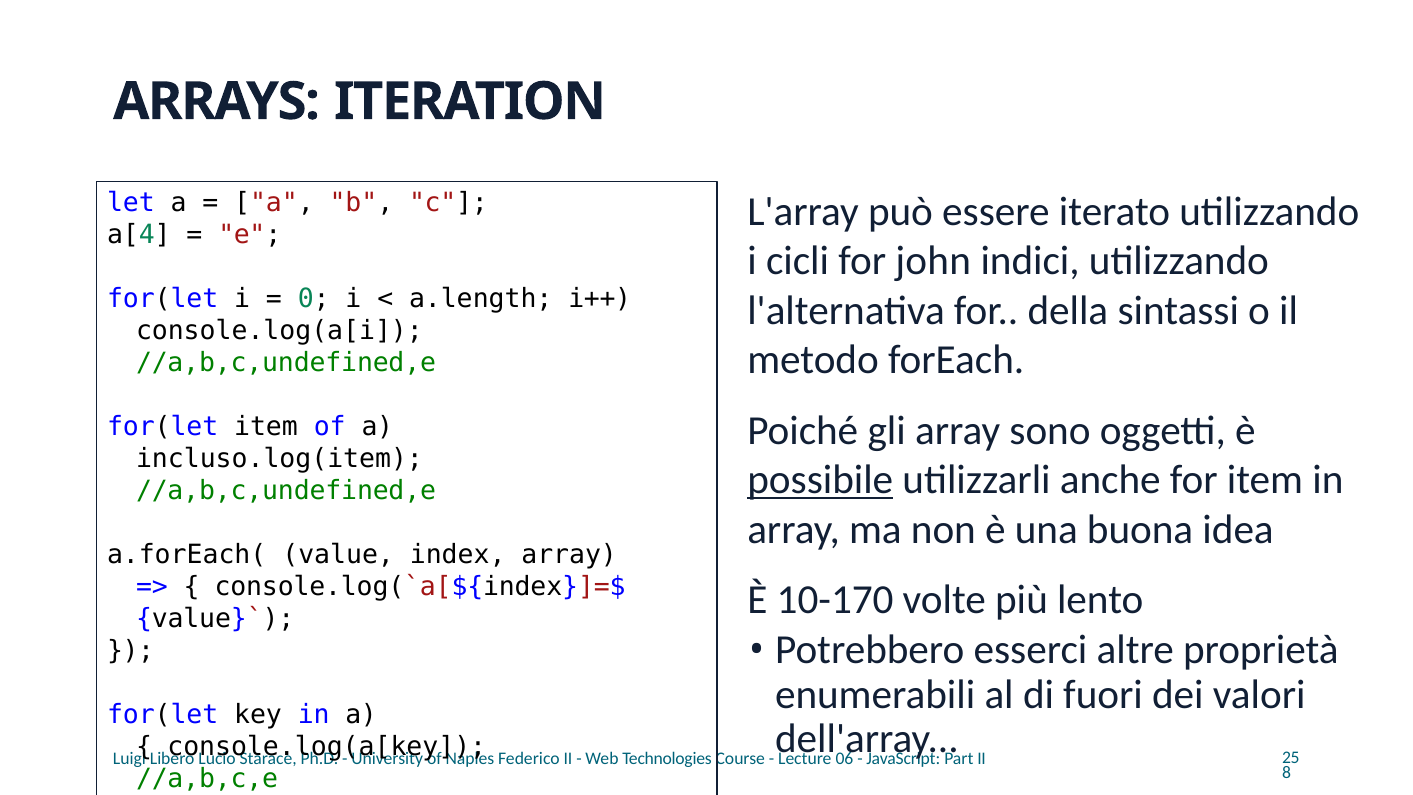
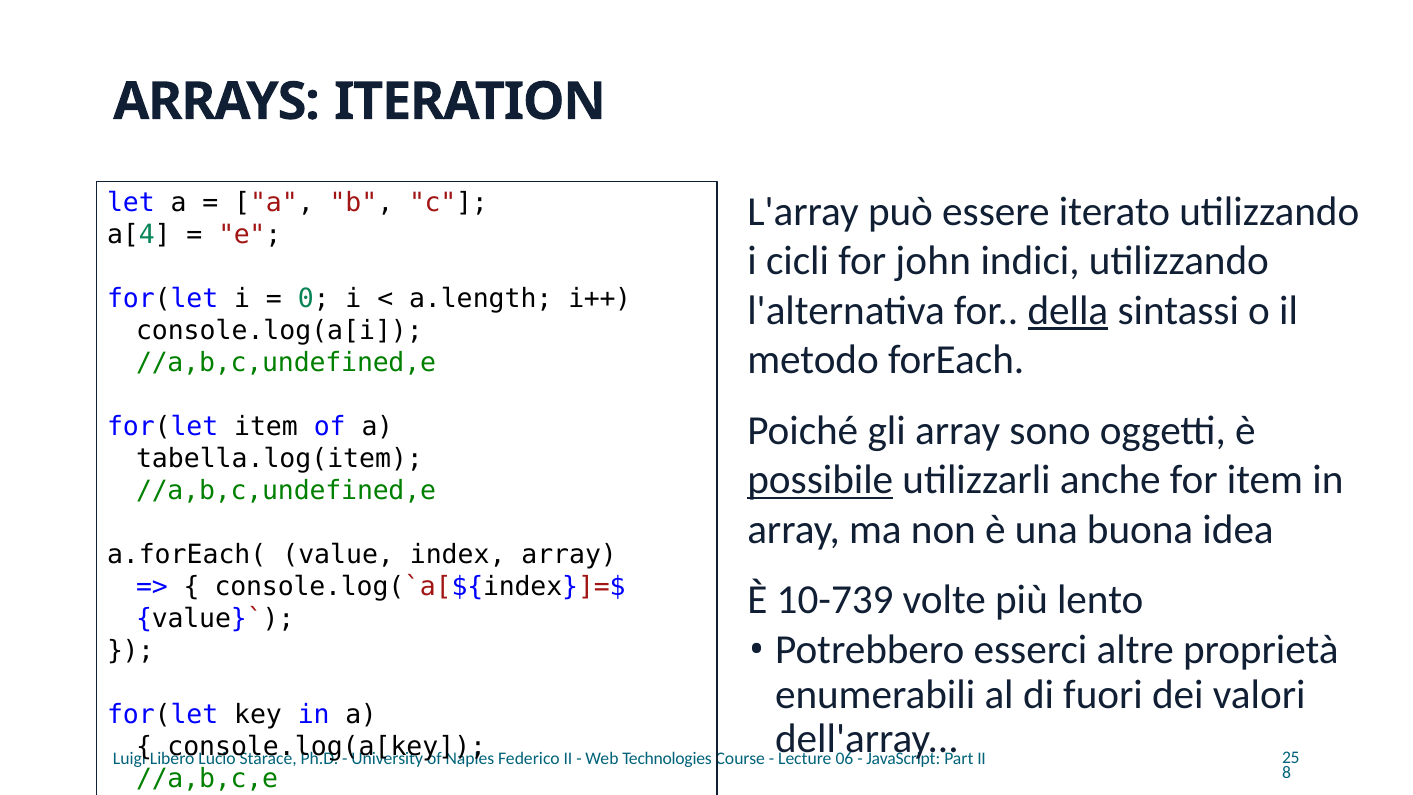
della underline: none -> present (1068, 311)
incluso.log(item: incluso.log(item -> tabella.log(item (279, 459)
10-170: 10-170 -> 10-739 (835, 600)
